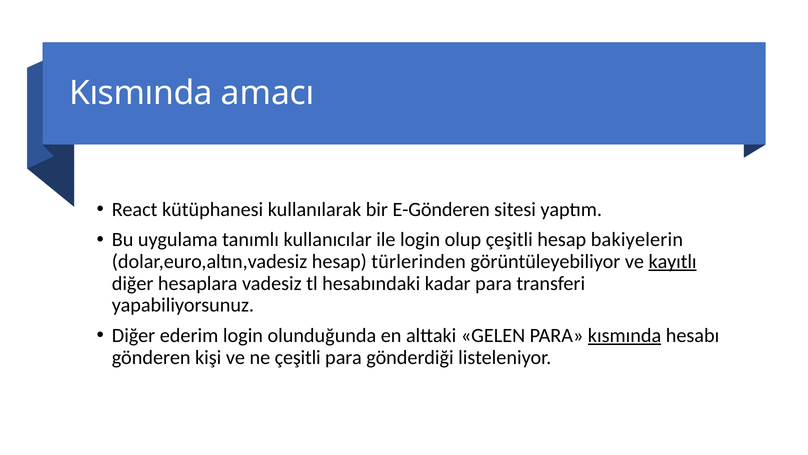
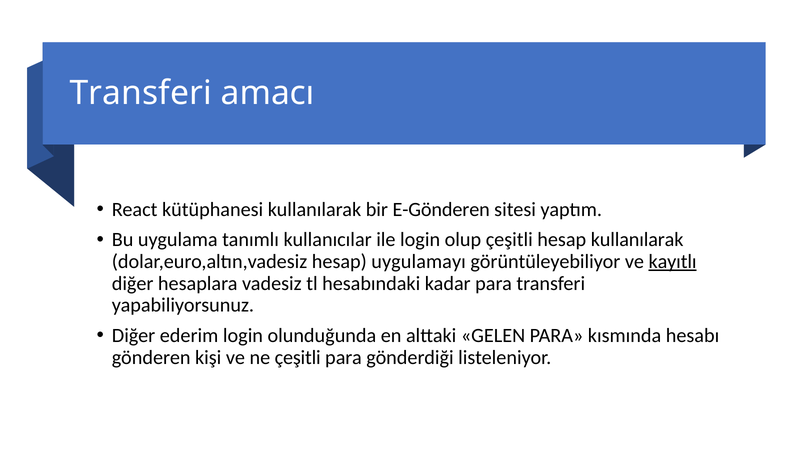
Kısmında: Kısmında -> Transferi (141, 93)
hesap bakiyelerin: bakiyelerin -> kullanılarak (637, 240)
türlerinden: türlerinden -> uygulamayı (419, 261)
kısmında underline: present -> none (625, 335)
